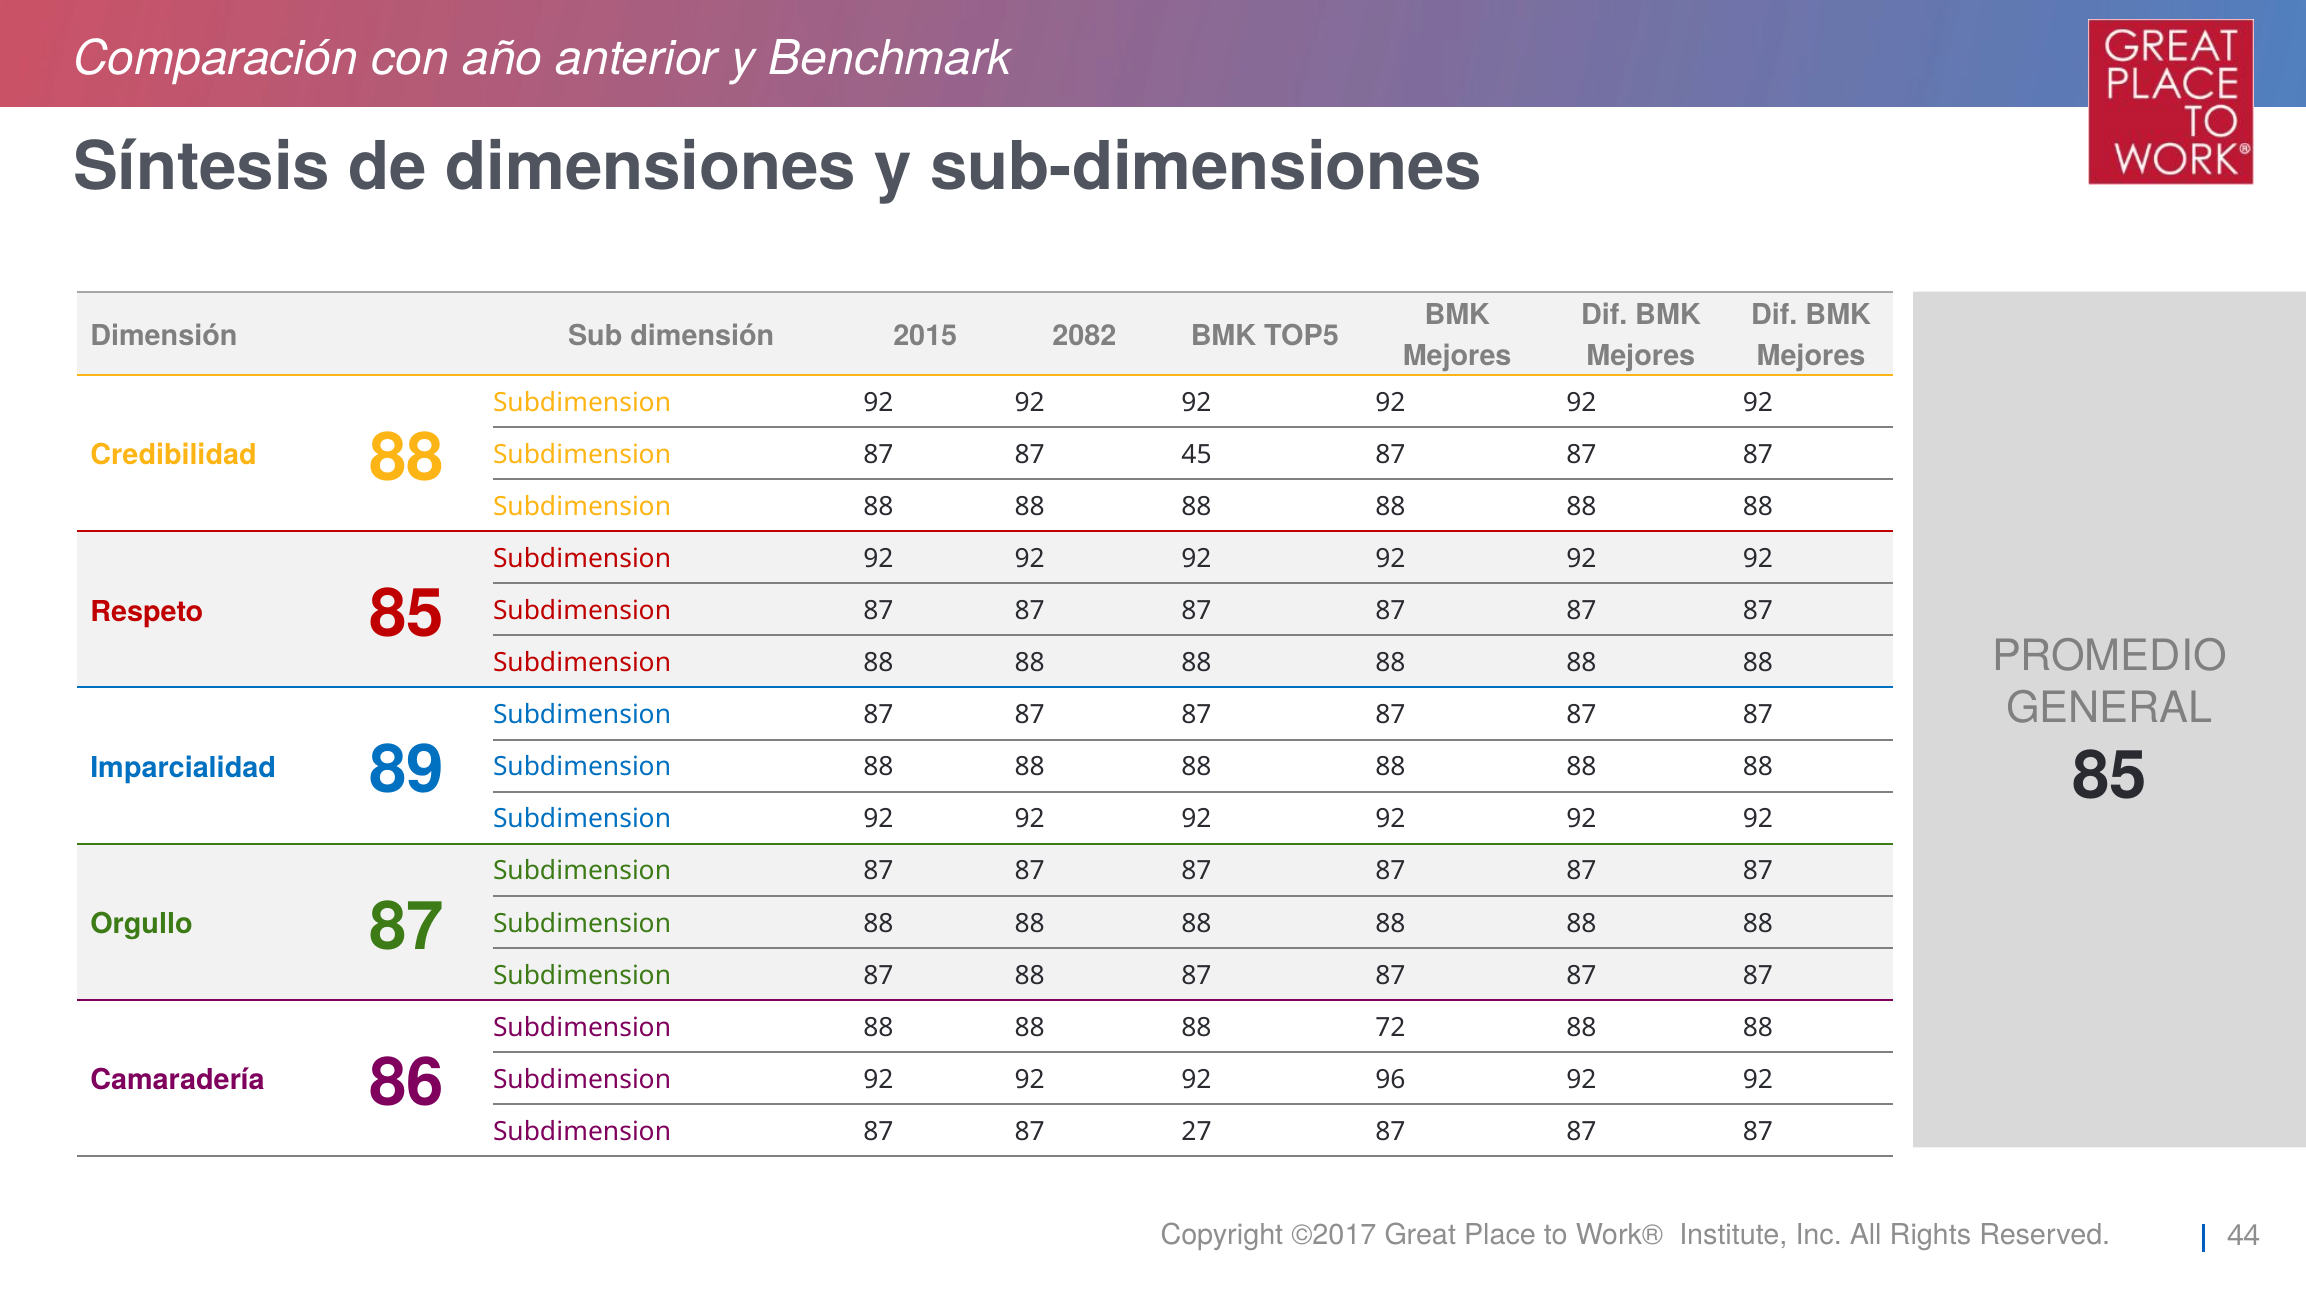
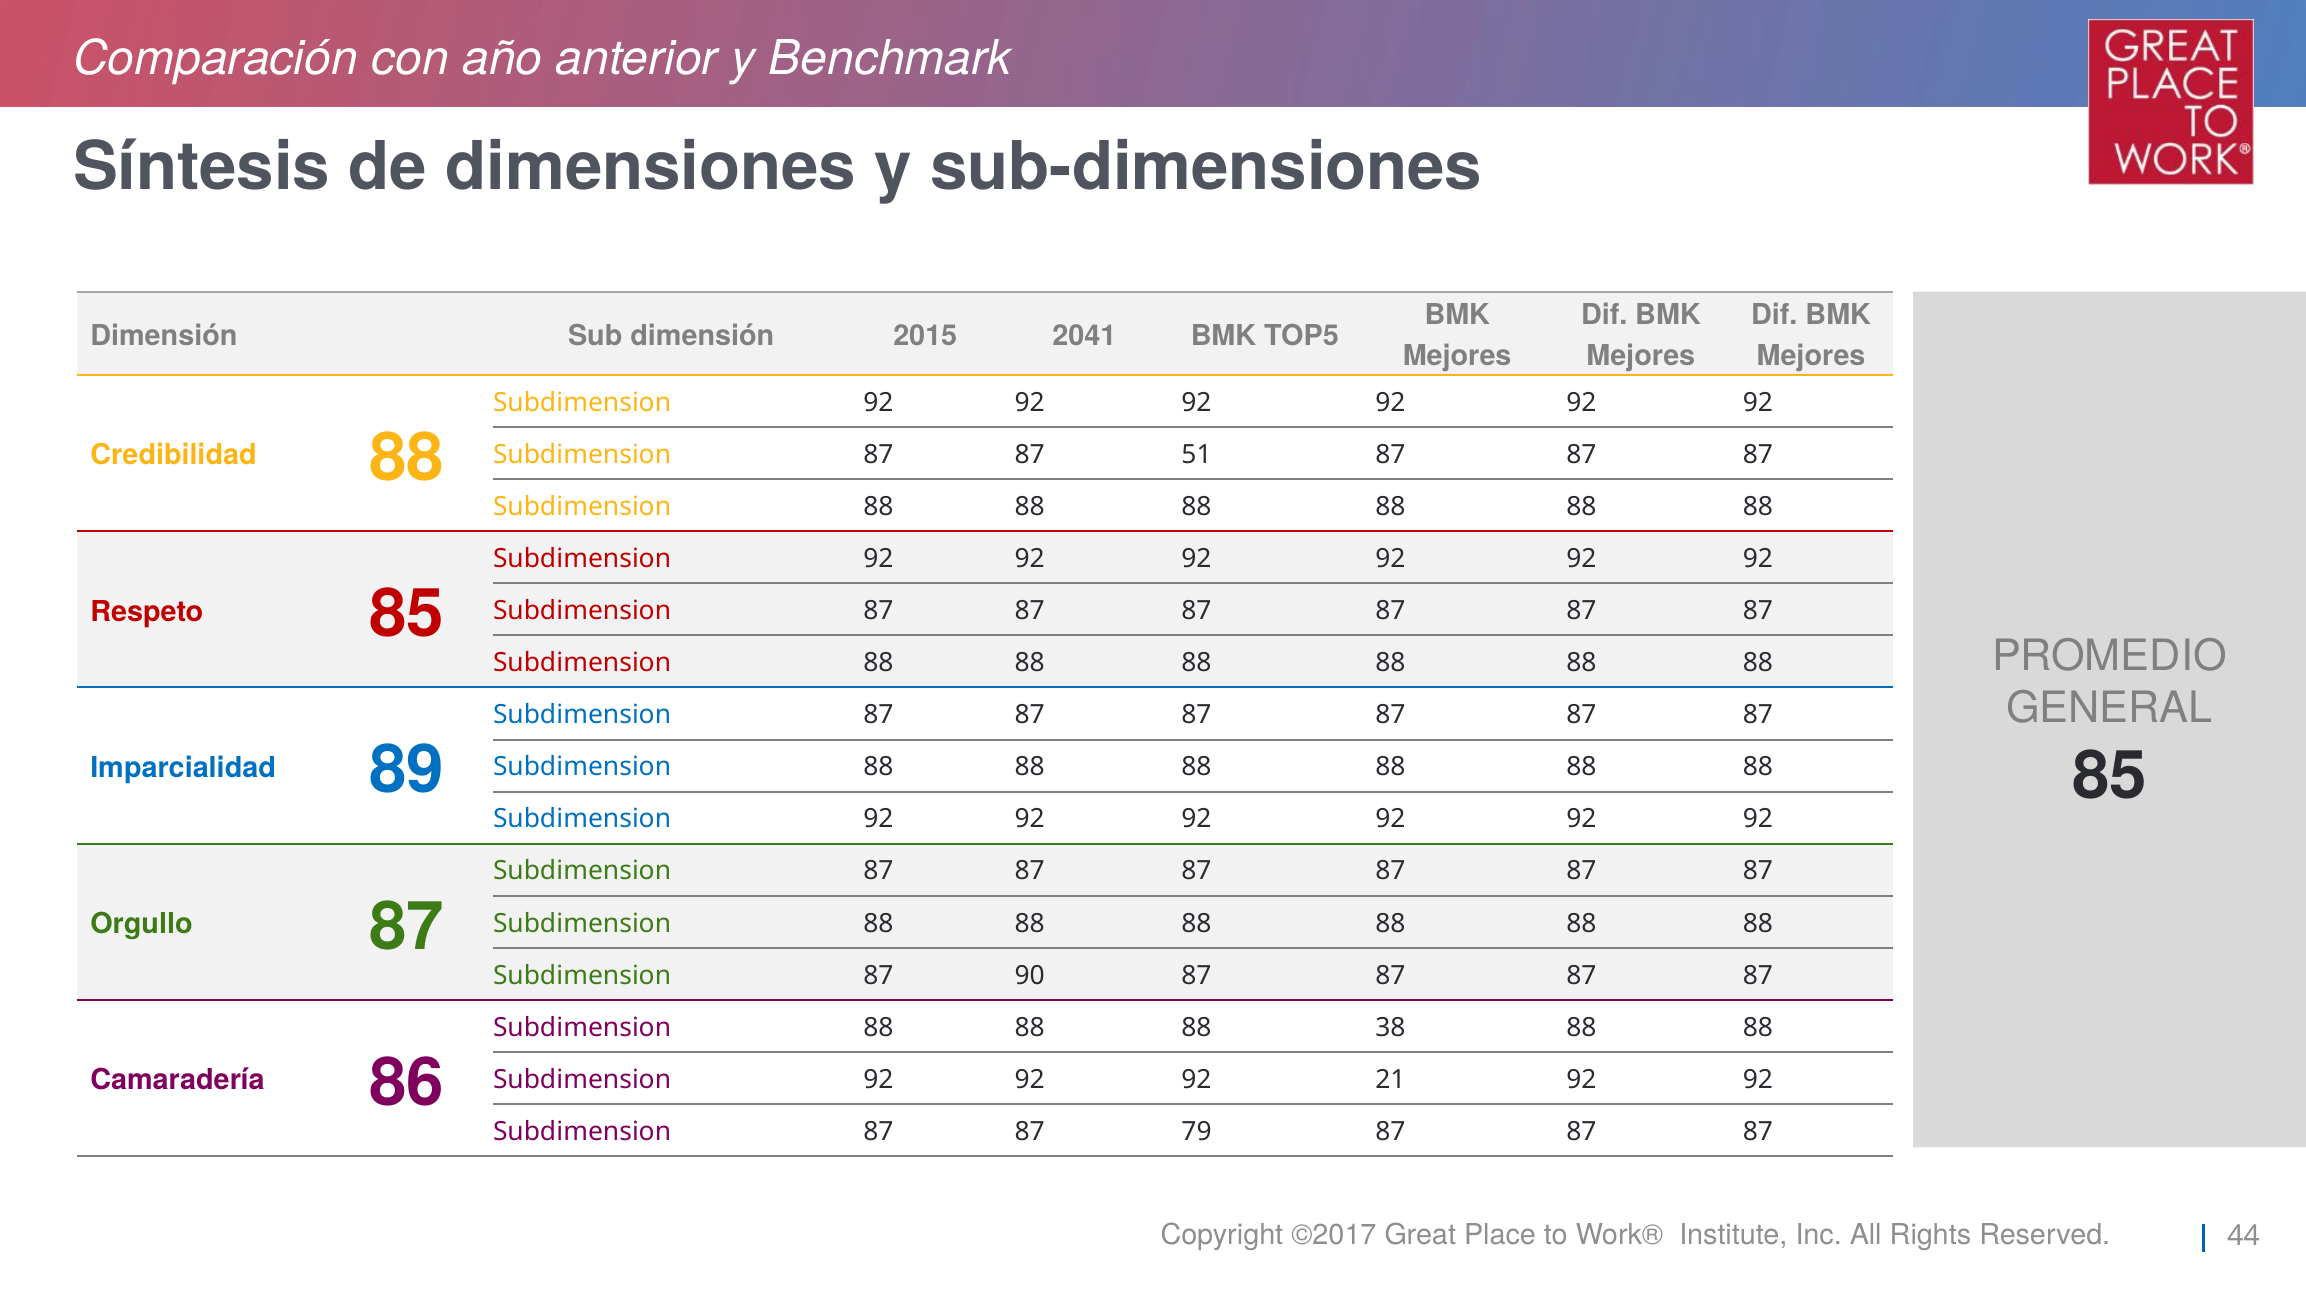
2082: 2082 -> 2041 (1084, 336)
45: 45 -> 51 (1197, 455)
87 88: 88 -> 90 (1030, 976)
72: 72 -> 38 (1390, 1028)
96: 96 -> 21 (1390, 1080)
27: 27 -> 79 (1197, 1132)
